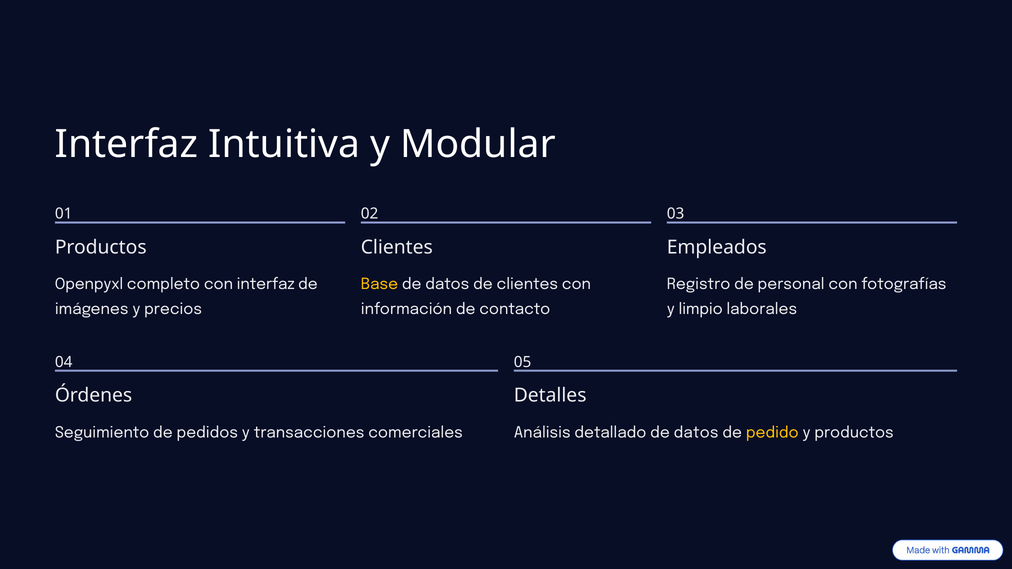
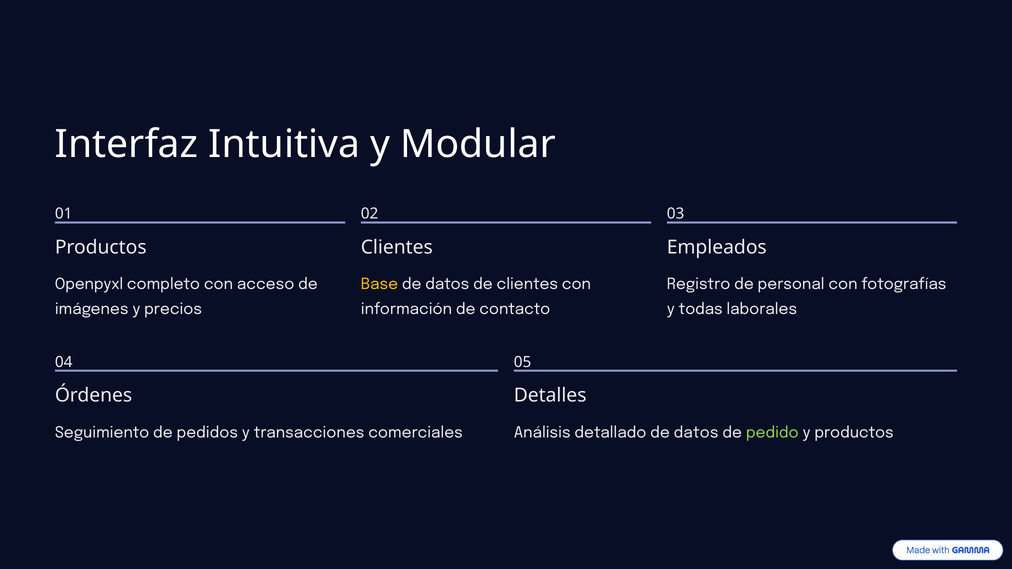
con interfaz: interfaz -> acceso (266, 284)
limpio: limpio -> todas (701, 309)
pedido colour: yellow -> light green (772, 433)
